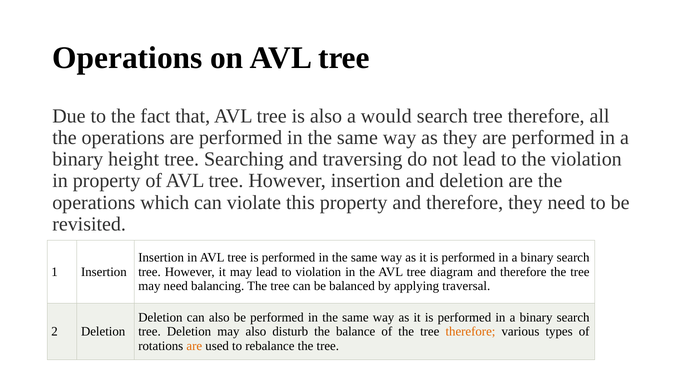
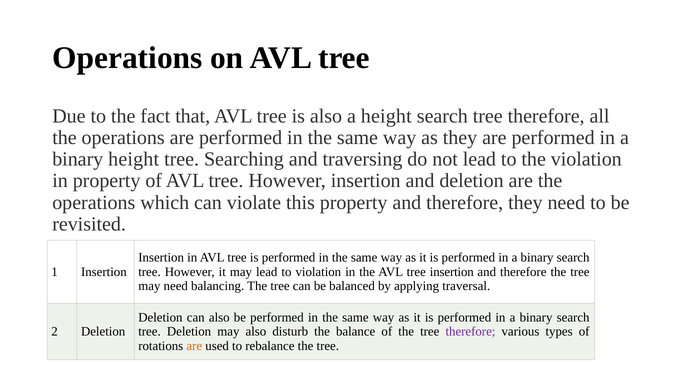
a would: would -> height (386, 116)
tree diagram: diagram -> insertion (452, 272)
therefore colour: orange -> purple (470, 331)
